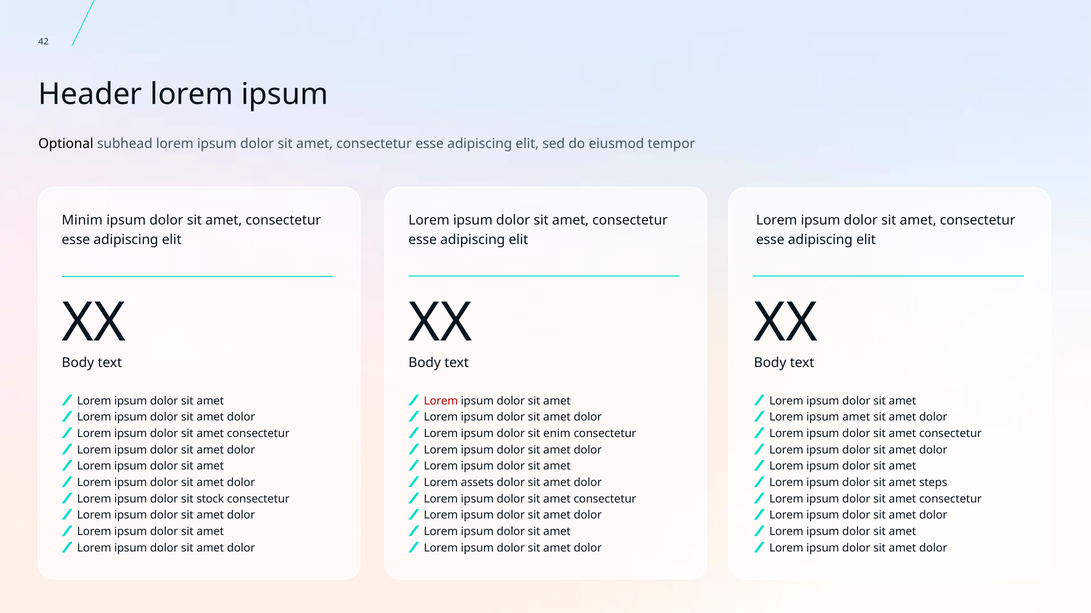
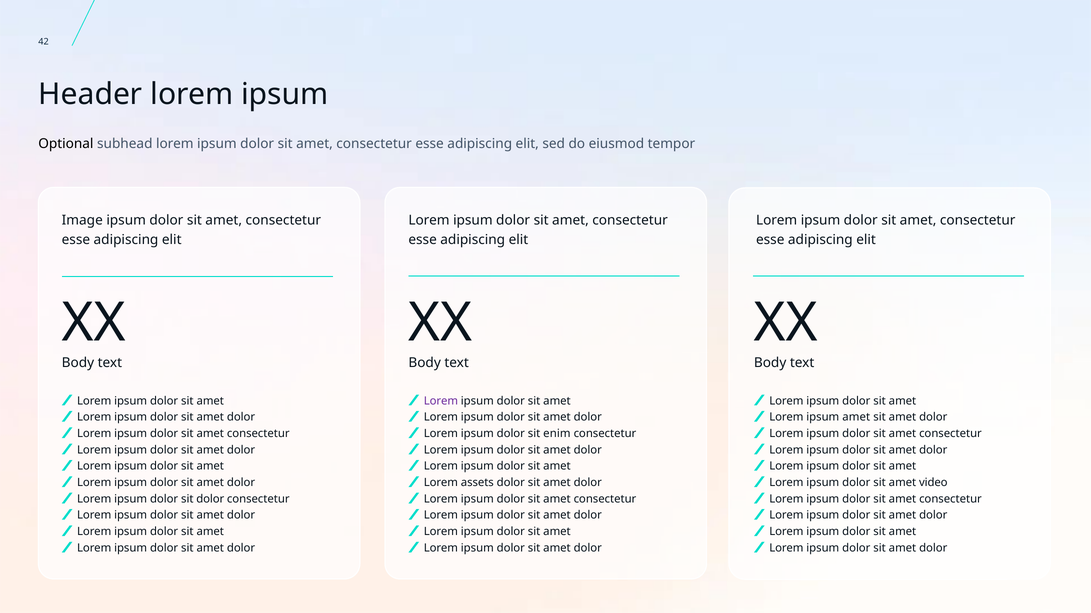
Minim: Minim -> Image (82, 221)
Lorem colour: red -> purple (441, 401)
steps: steps -> video (933, 483)
sit stock: stock -> dolor (210, 499)
